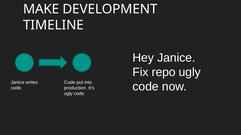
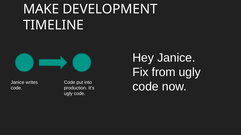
repo: repo -> from (164, 72)
